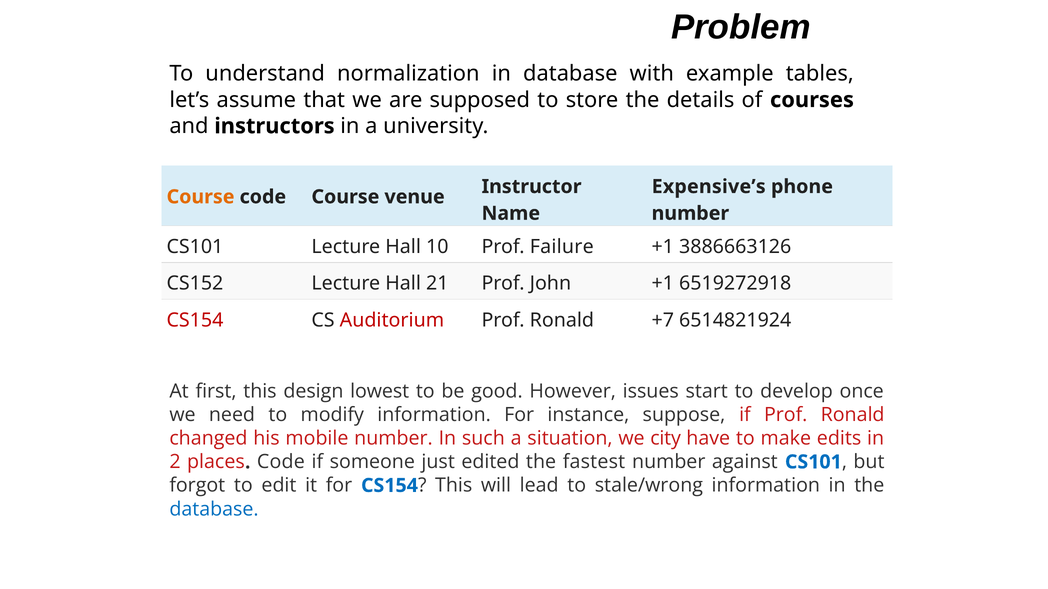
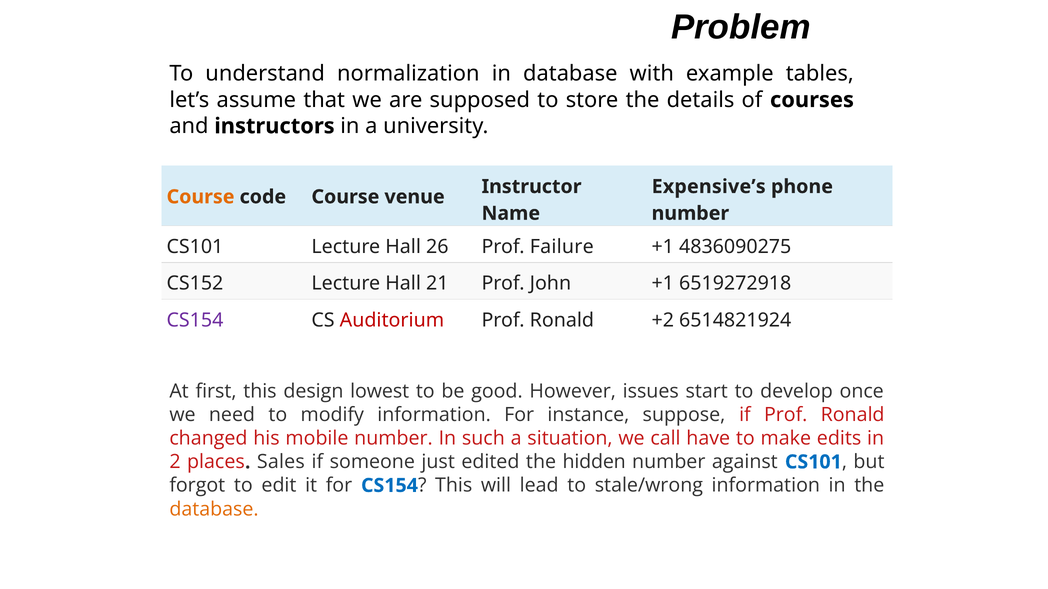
10: 10 -> 26 (437, 247)
3886663126: 3886663126 -> 4836090275 (735, 247)
CS154 colour: red -> purple (195, 320)
+7: +7 -> +2 (663, 320)
city: city -> call (665, 439)
places Code: Code -> Sales (281, 462)
fastest: fastest -> hidden (594, 462)
database colour: blue -> orange (214, 509)
